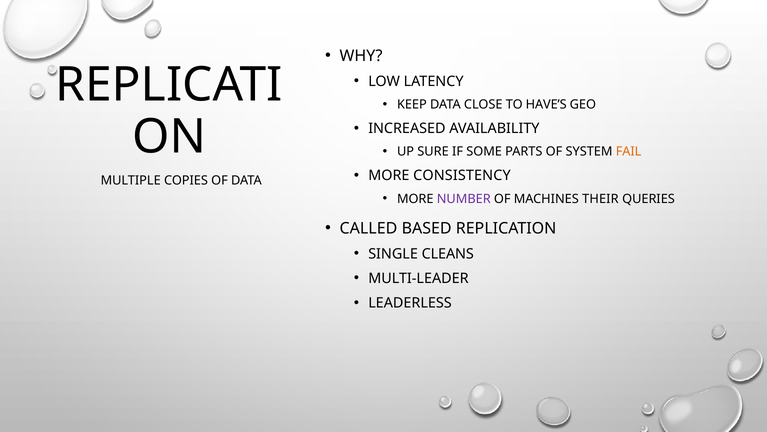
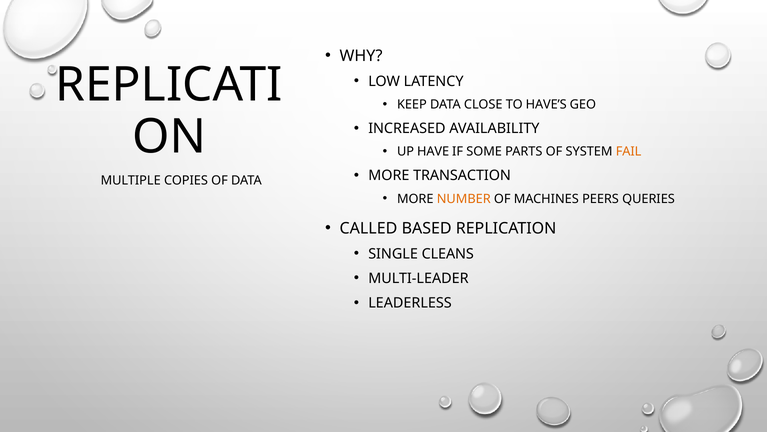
SURE: SURE -> HAVE (433, 152)
CONSISTENCY: CONSISTENCY -> TRANSACTION (462, 175)
NUMBER colour: purple -> orange (464, 199)
THEIR: THEIR -> PEERS (601, 199)
